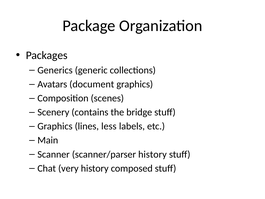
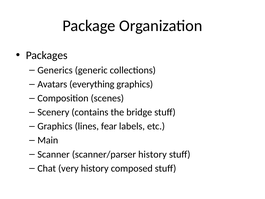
document: document -> everything (92, 84)
less: less -> fear (109, 126)
